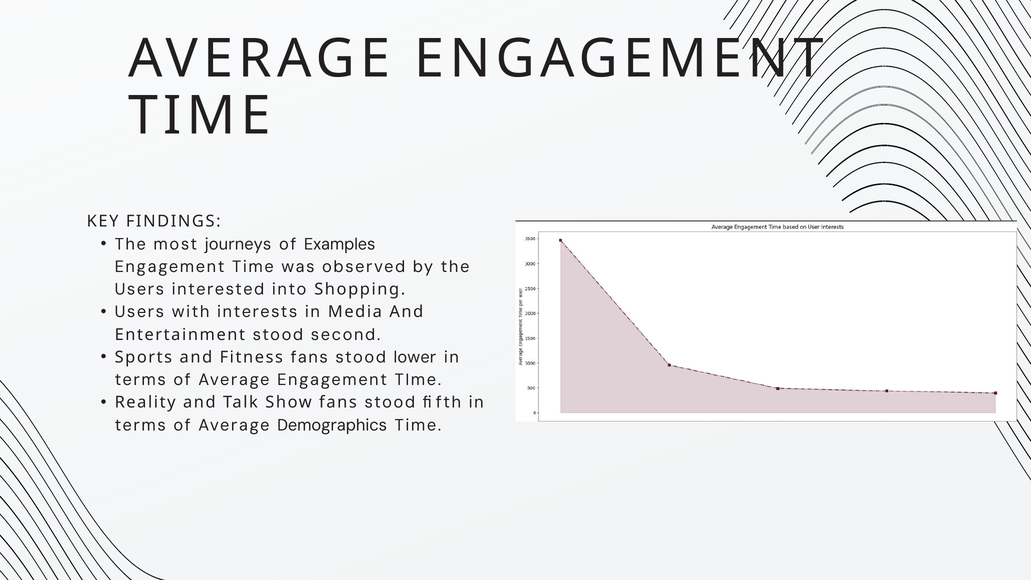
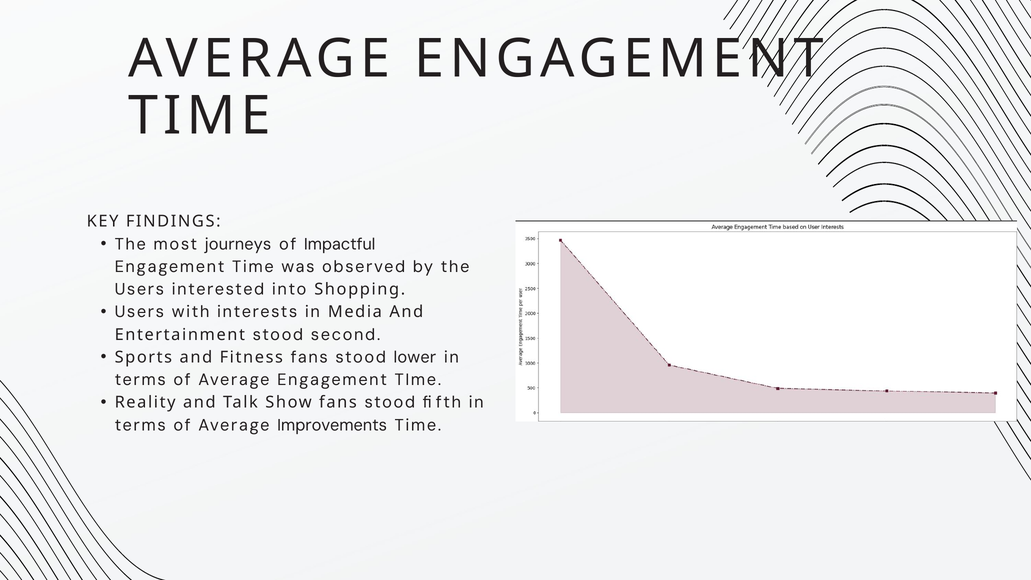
Examples: Examples -> Impactful (340, 244)
Demographics: Demographics -> Improvements (332, 425)
